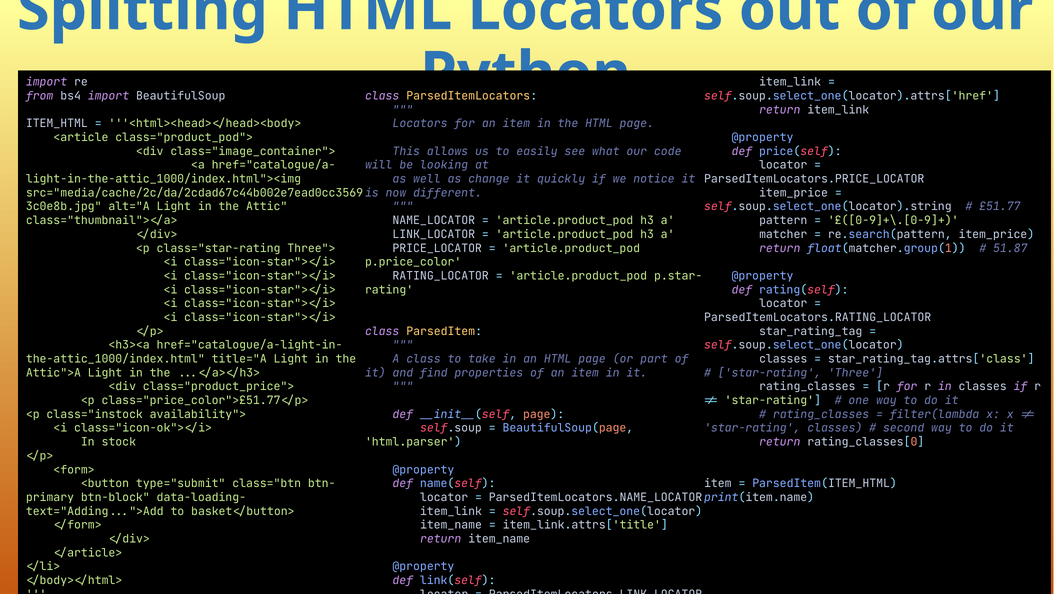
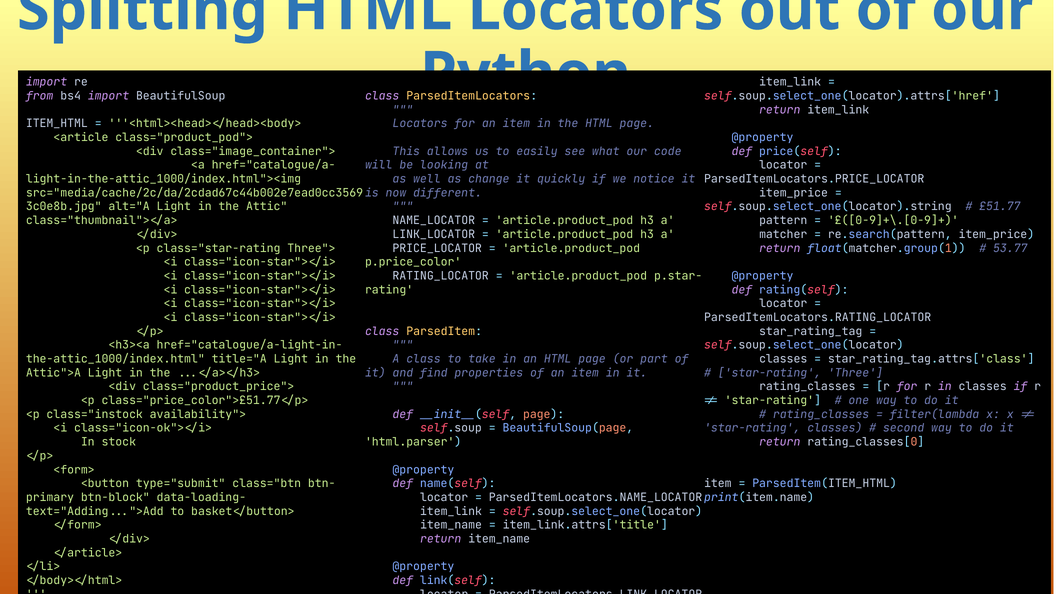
51.87: 51.87 -> 53.77 (1010, 248)
